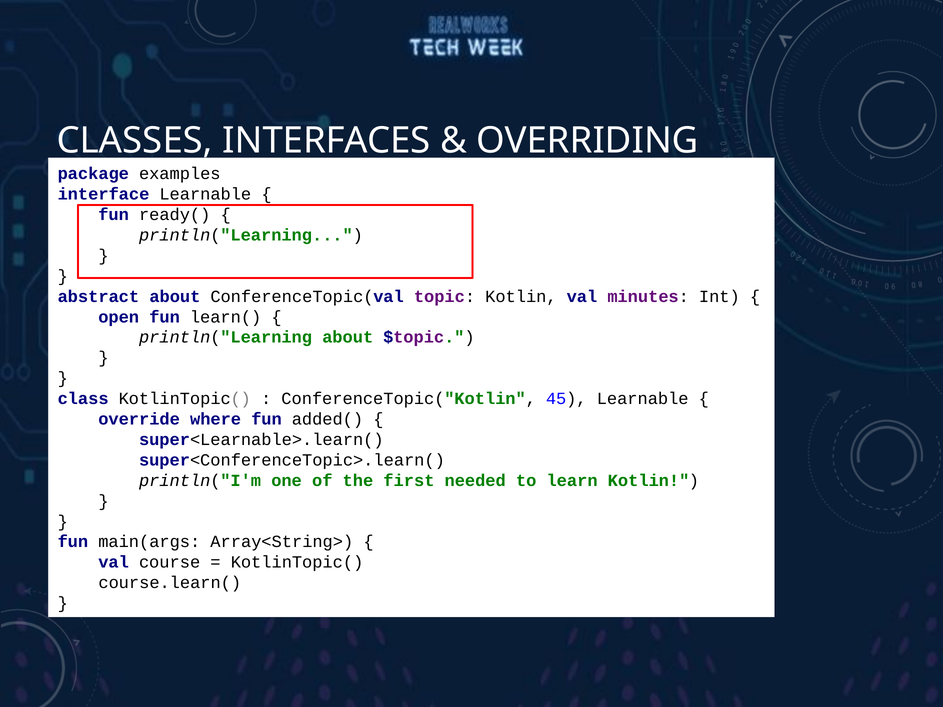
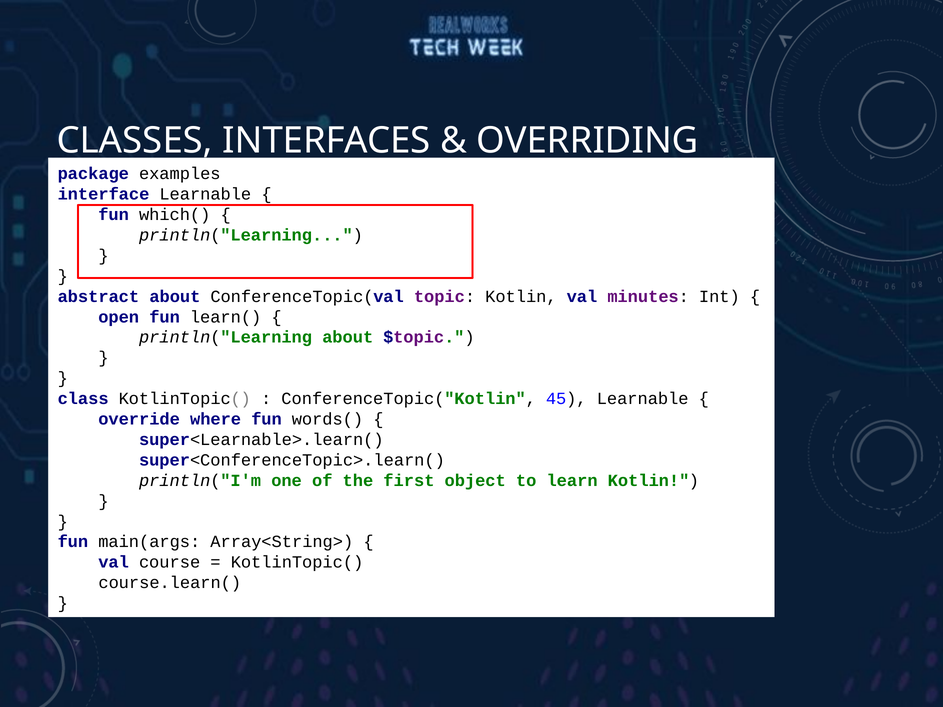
ready(: ready( -> which( (175, 215)
added(: added( -> words( (327, 419)
needed: needed -> object (475, 481)
